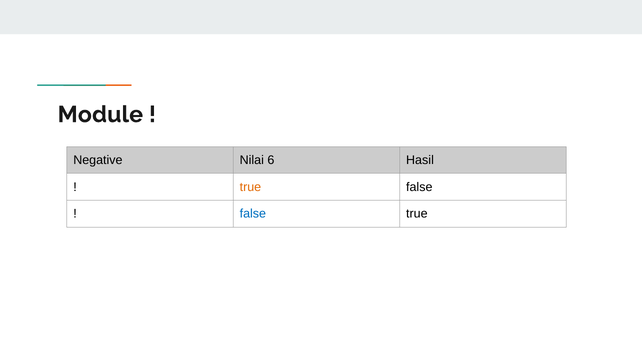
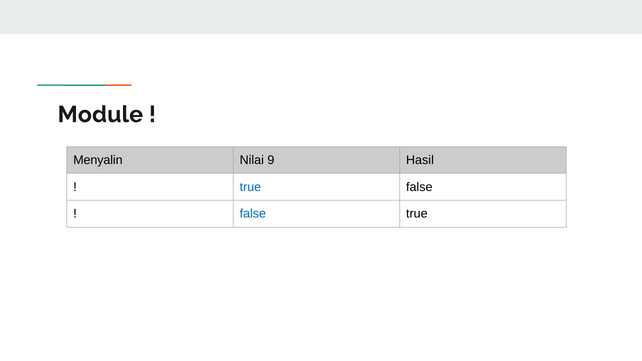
Negative: Negative -> Menyalin (98, 160)
6: 6 -> 9 (271, 160)
true colour: orange -> blue (250, 187)
